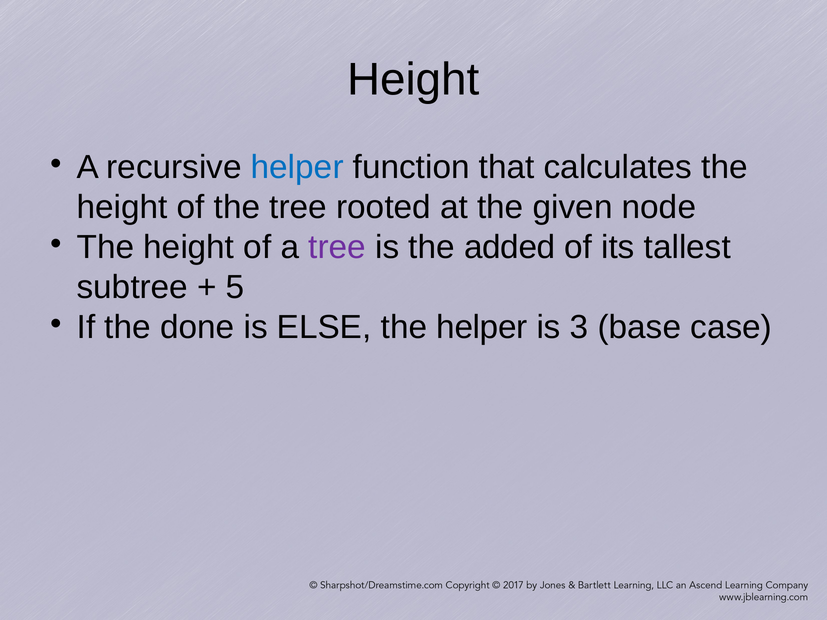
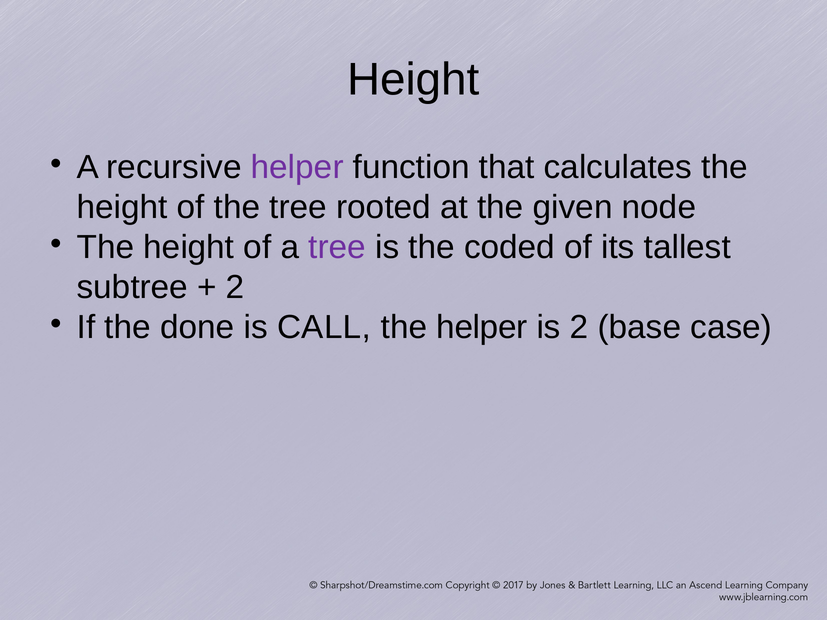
helper colour: blue -> purple (297, 167)
added: added -> coded (510, 248)
5: 5 -> 2 (235, 288)
ELSE: ELSE -> CALL (324, 328)
is 3: 3 -> 2 (579, 328)
